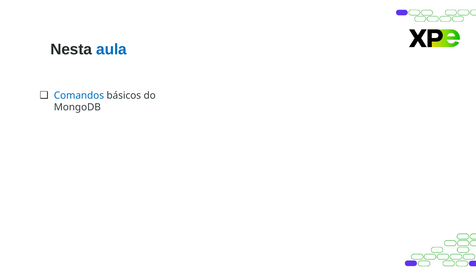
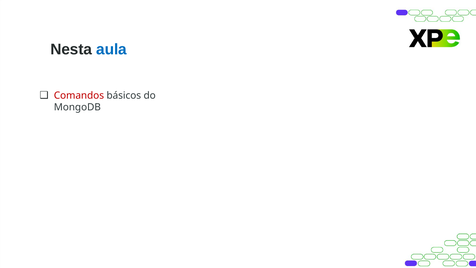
Comandos colour: blue -> red (79, 95)
